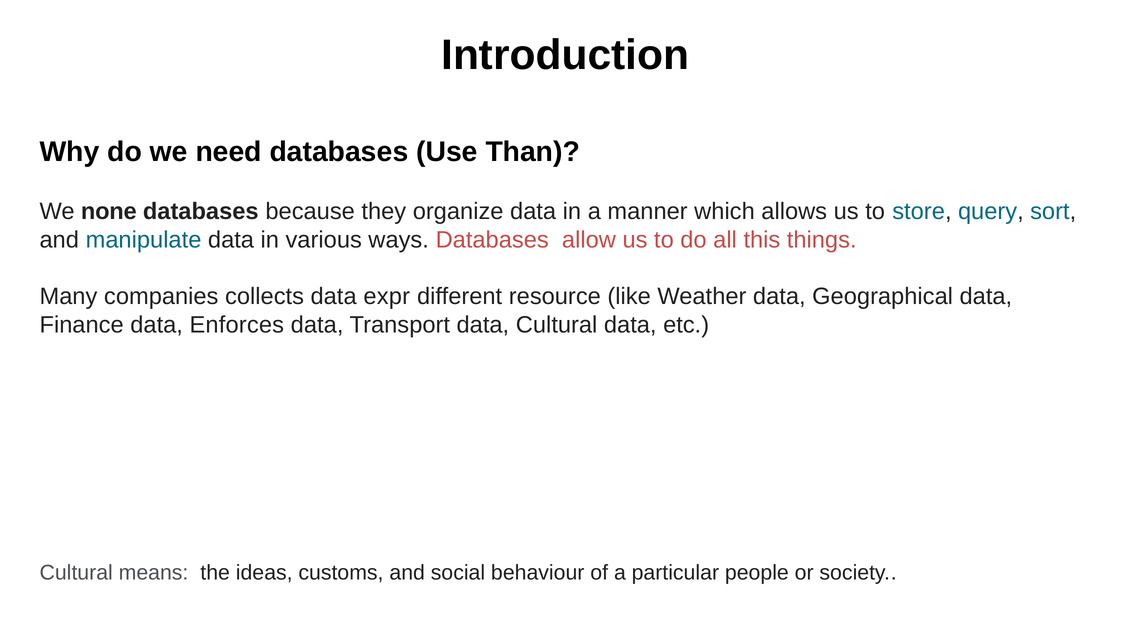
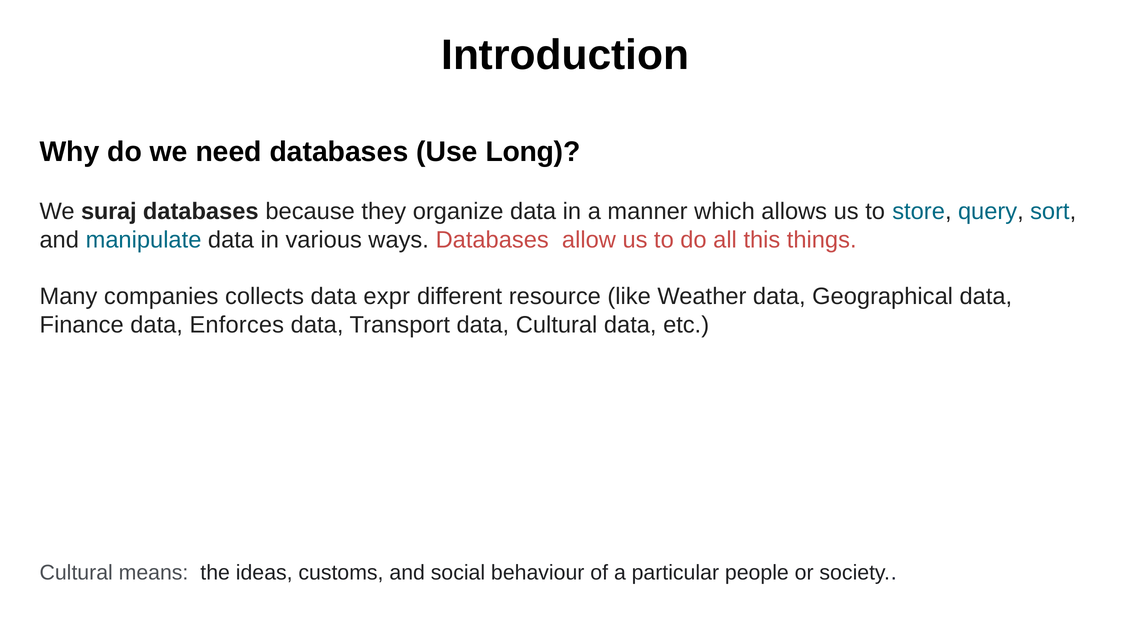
Than: Than -> Long (533, 152)
none: none -> suraj (109, 211)
